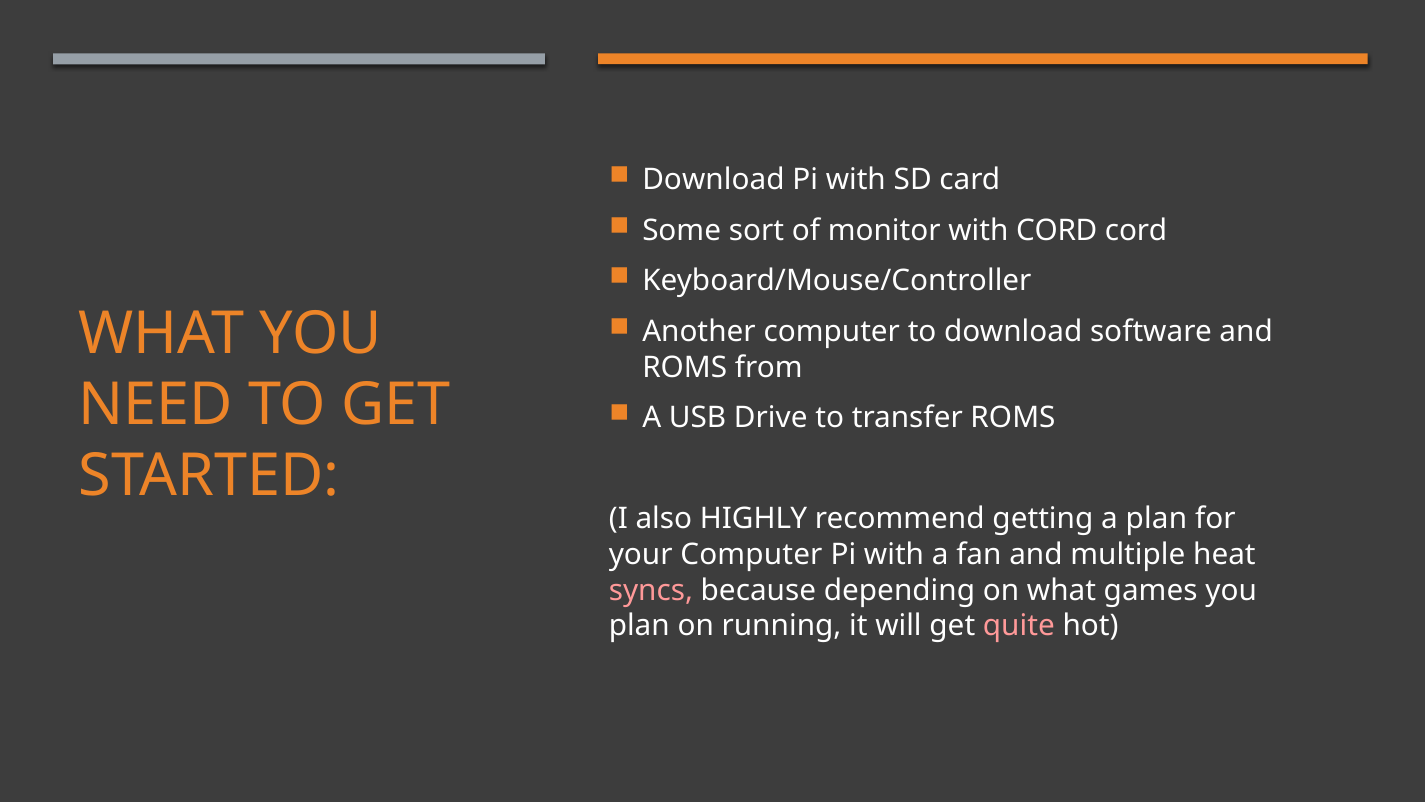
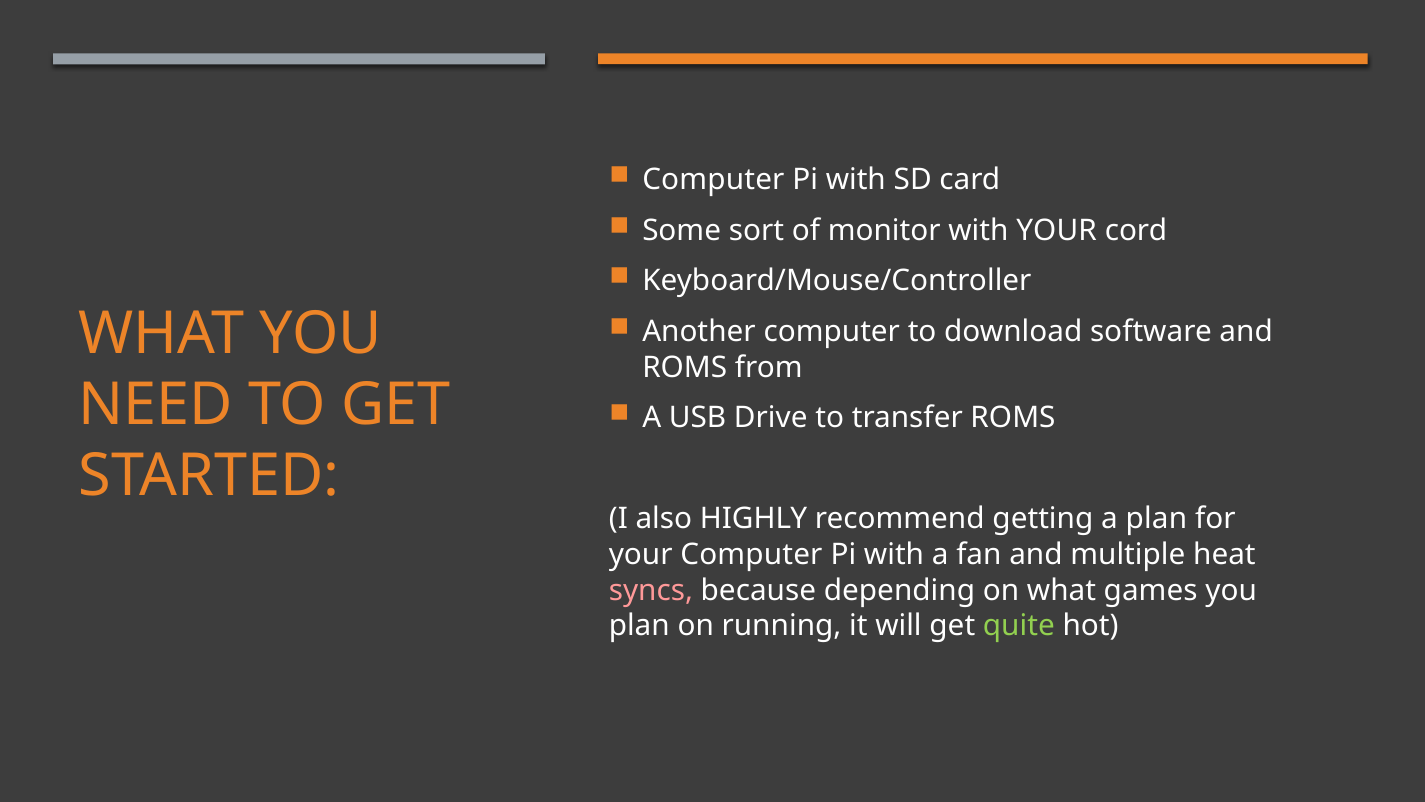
Download: Download -> Computer (713, 180)
with CORD: CORD -> YOUR (1057, 230)
quite colour: pink -> light green (1019, 626)
